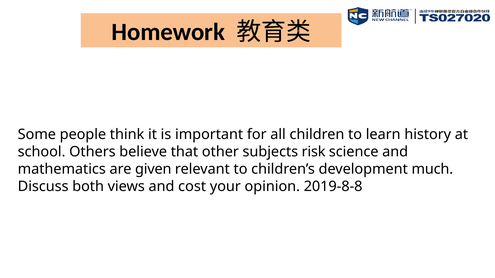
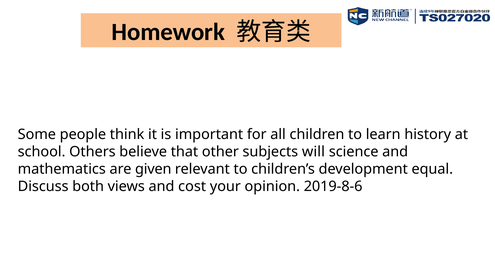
risk: risk -> will (313, 152)
much: much -> equal (432, 169)
2019-8-8: 2019-8-8 -> 2019-8-6 (333, 187)
